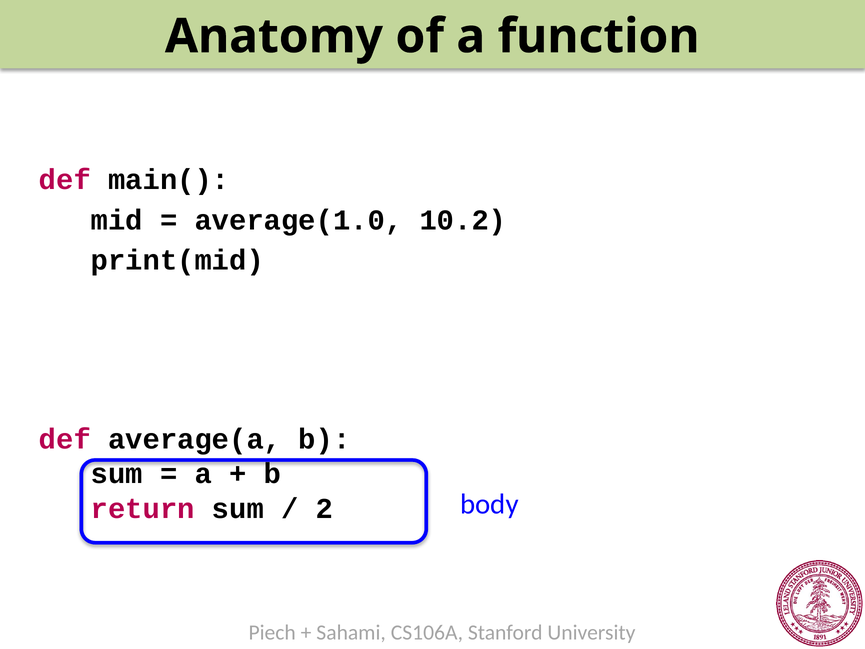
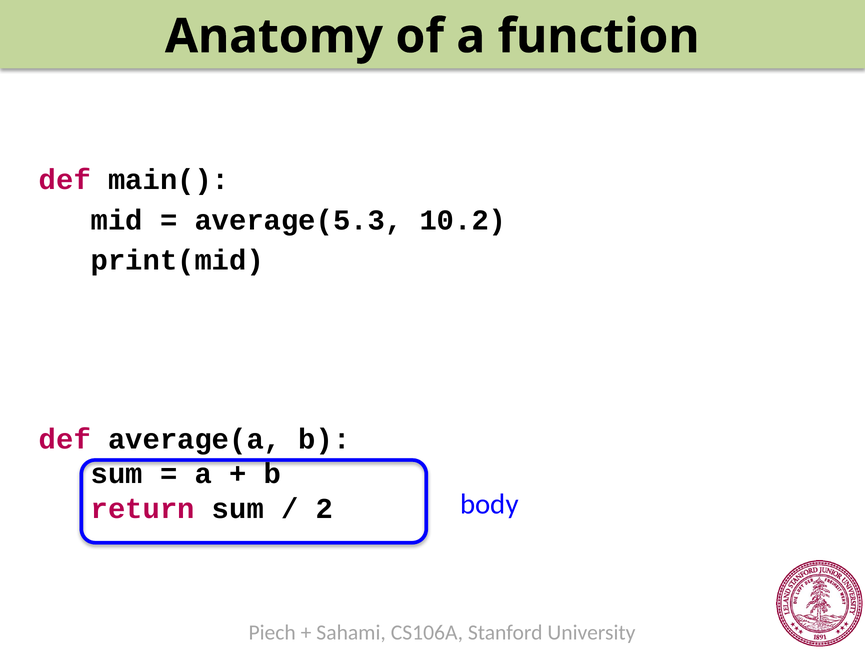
average(1.0: average(1.0 -> average(5.3 (298, 220)
